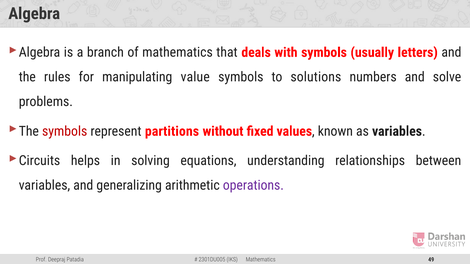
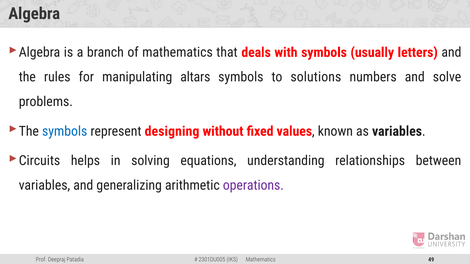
value: value -> altars (195, 77)
symbols colour: red -> blue (65, 131)
partitions: partitions -> designing (172, 131)
